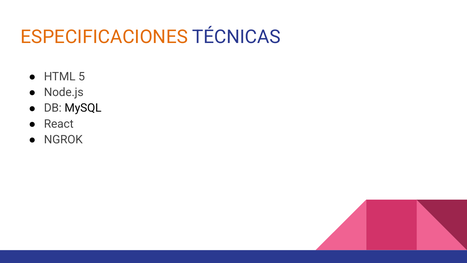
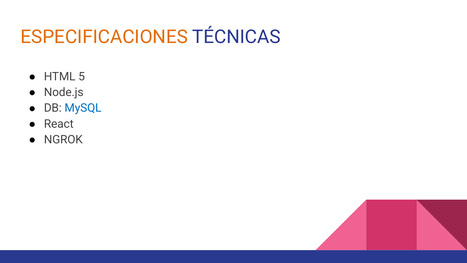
MySQL colour: black -> blue (83, 108)
